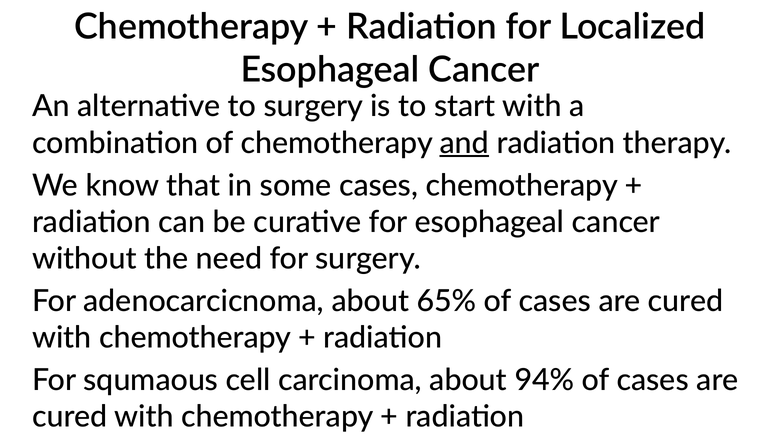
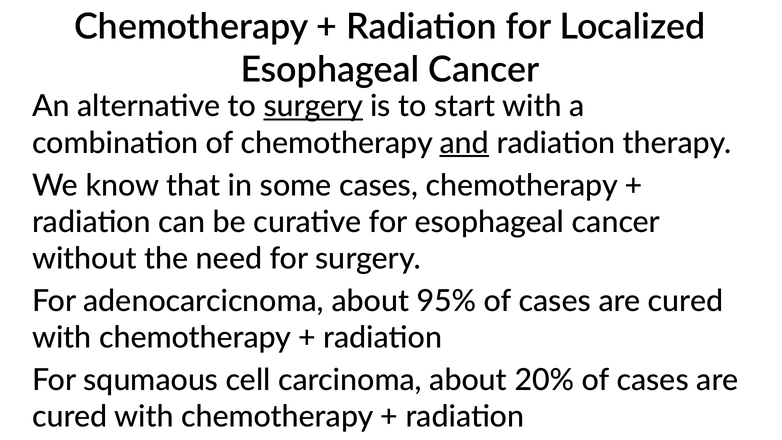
surgery underline: none -> present (313, 106)
65%: 65% -> 95% (447, 301)
94%: 94% -> 20% (544, 380)
